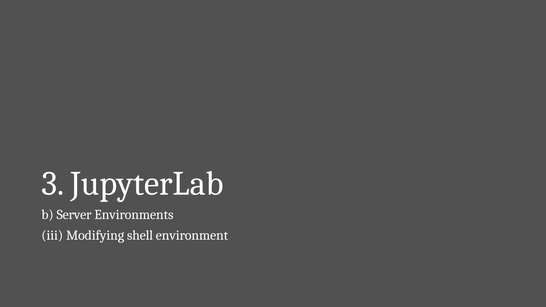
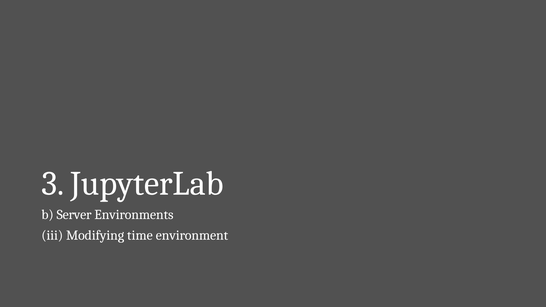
shell: shell -> time (140, 235)
